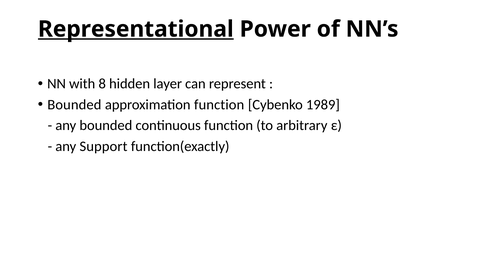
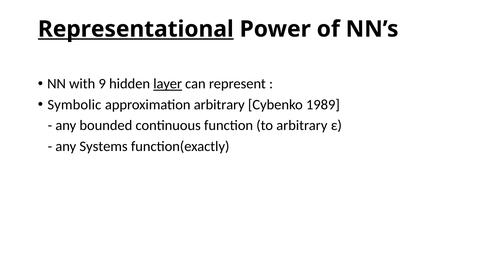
8: 8 -> 9 (102, 84)
layer underline: none -> present (168, 84)
Bounded: Bounded -> Symbolic (74, 105)
approximation function: function -> arbitrary (219, 105)
Support: Support -> Systems (104, 147)
